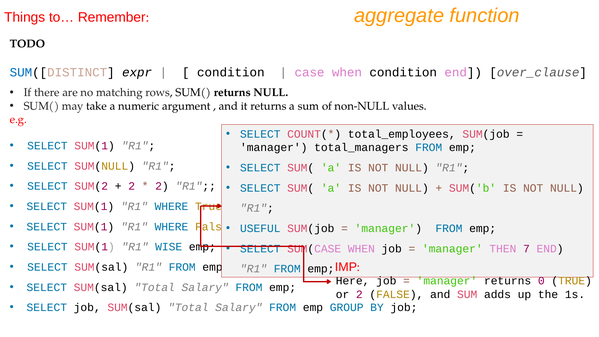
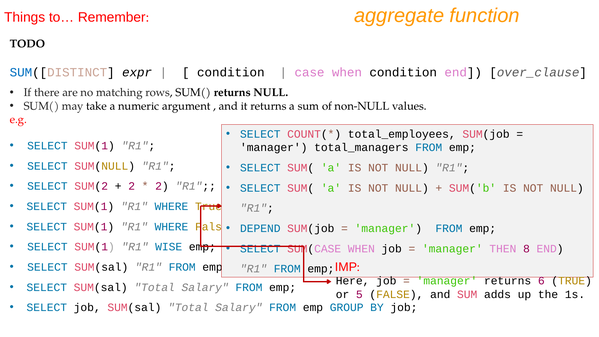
USEFUL: USEFUL -> DEPEND (260, 228)
7: 7 -> 8 (526, 249)
0: 0 -> 6 (541, 281)
or 2: 2 -> 5 (359, 294)
